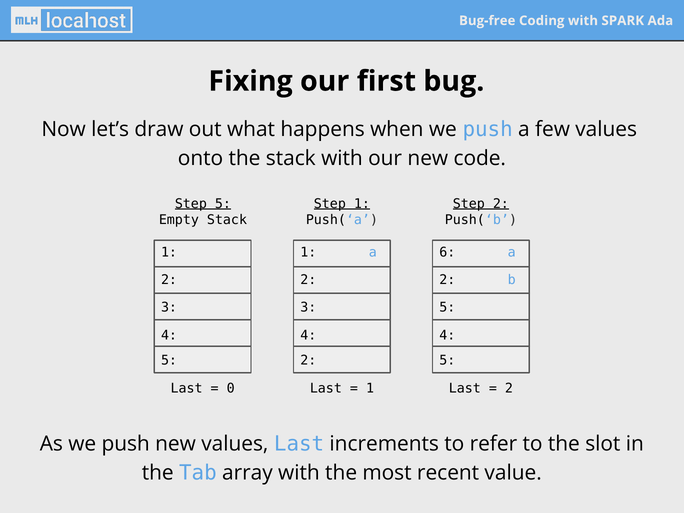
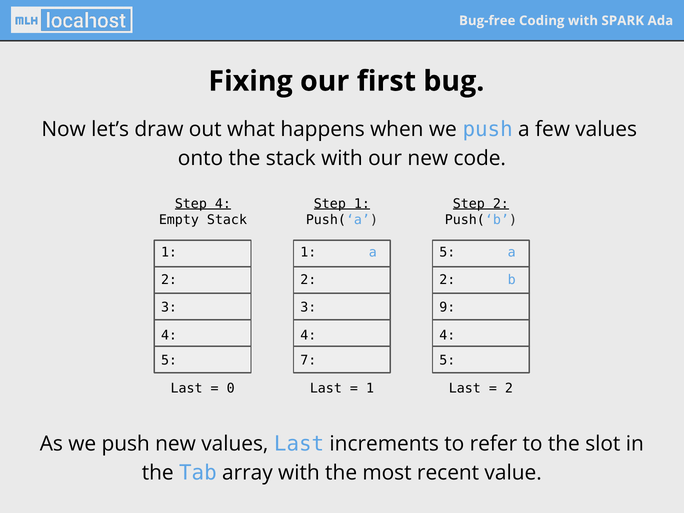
Step 5: 5 -> 4 (223, 204)
6: 6 -> 5 (447, 252)
5: 5 -> 9 (447, 308)
2: 2 -> 7 (308, 360)
